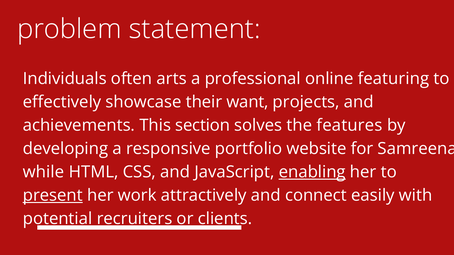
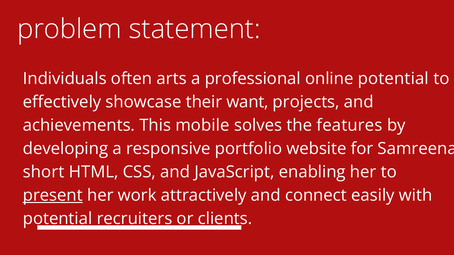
online featuring: featuring -> potential (393, 79)
section: section -> mobile (203, 125)
while: while -> short (44, 172)
enabling underline: present -> none (312, 172)
